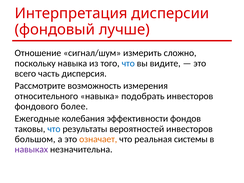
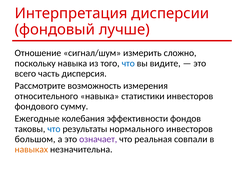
подобрать: подобрать -> статистики (143, 96)
более: более -> сумму (74, 106)
вероятностей: вероятностей -> нормального (137, 129)
означает colour: orange -> purple (98, 139)
системы: системы -> совпали (191, 139)
навыках colour: purple -> orange (31, 149)
